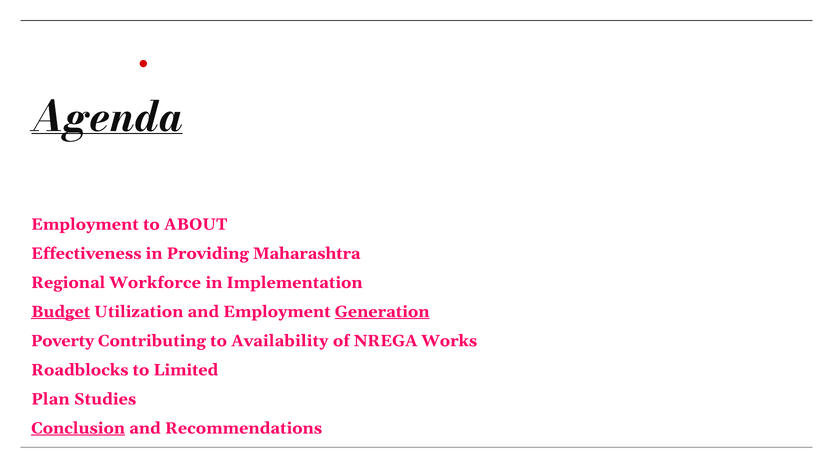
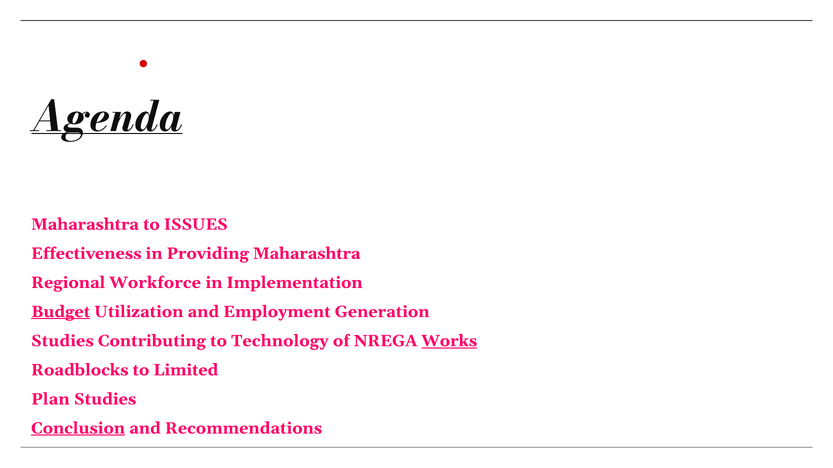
Employment: Employment -> Maharashtra (85, 225)
ABOUT: ABOUT -> ISSUES (196, 225)
Generation underline: present -> none (382, 312)
Poverty: Poverty -> Studies (62, 341)
Availability: Availability -> Technology (280, 341)
Works underline: none -> present (449, 341)
